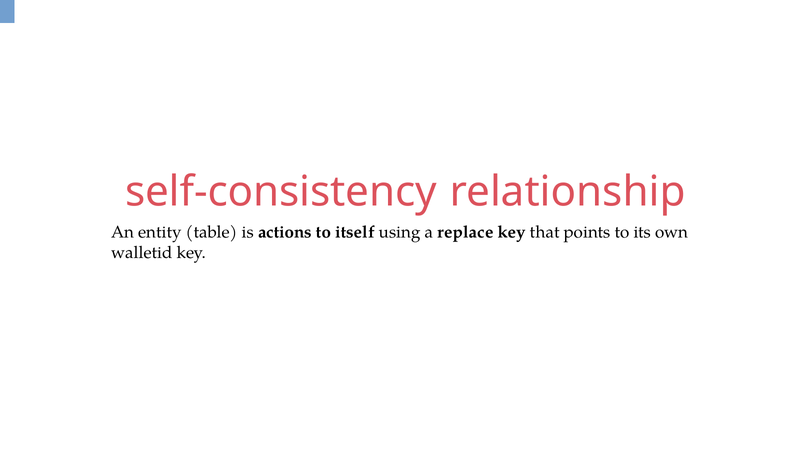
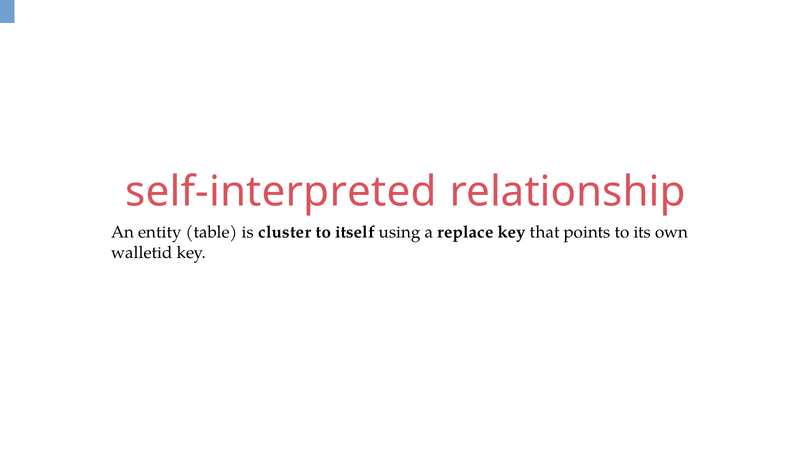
self-consistency: self-consistency -> self-interpreted (281, 192)
actions: actions -> cluster (285, 232)
